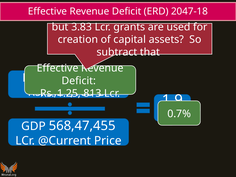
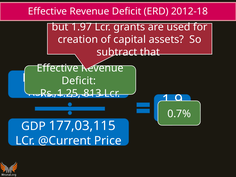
2047-18: 2047-18 -> 2012-18 (189, 11)
3.83: 3.83 -> 1.97 (82, 27)
568,47,455: 568,47,455 -> 177,03,115 (82, 126)
